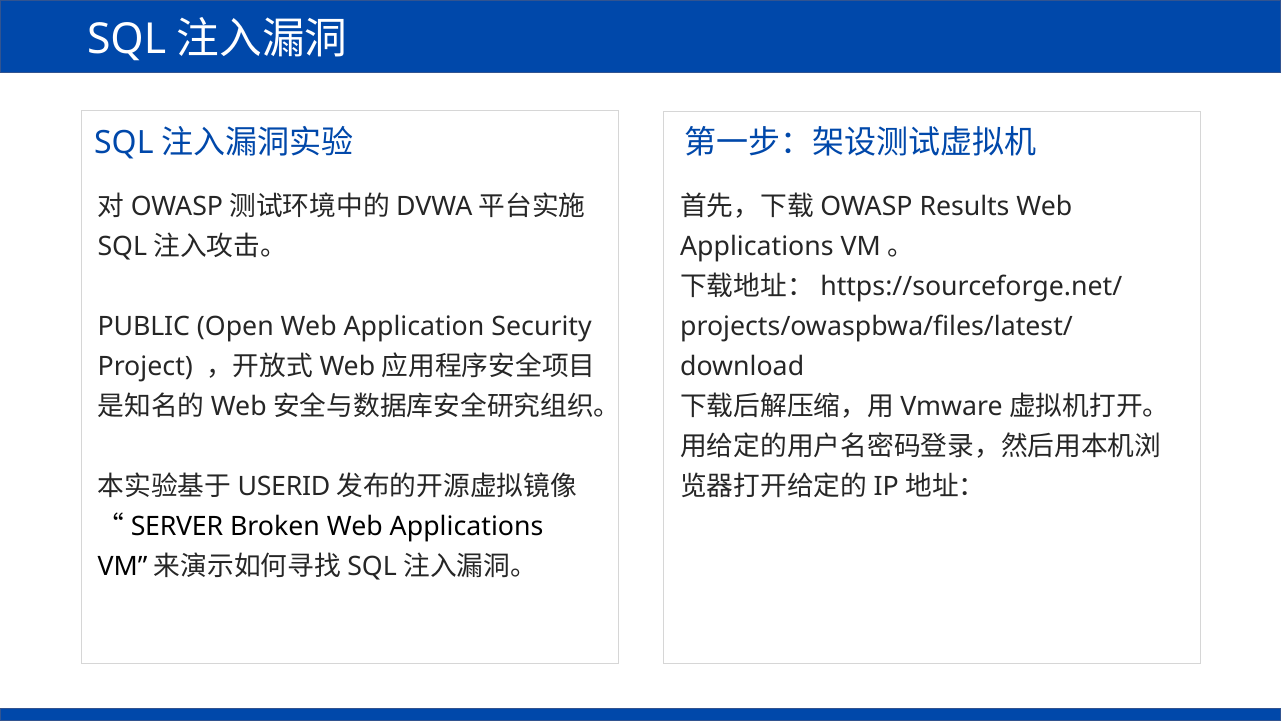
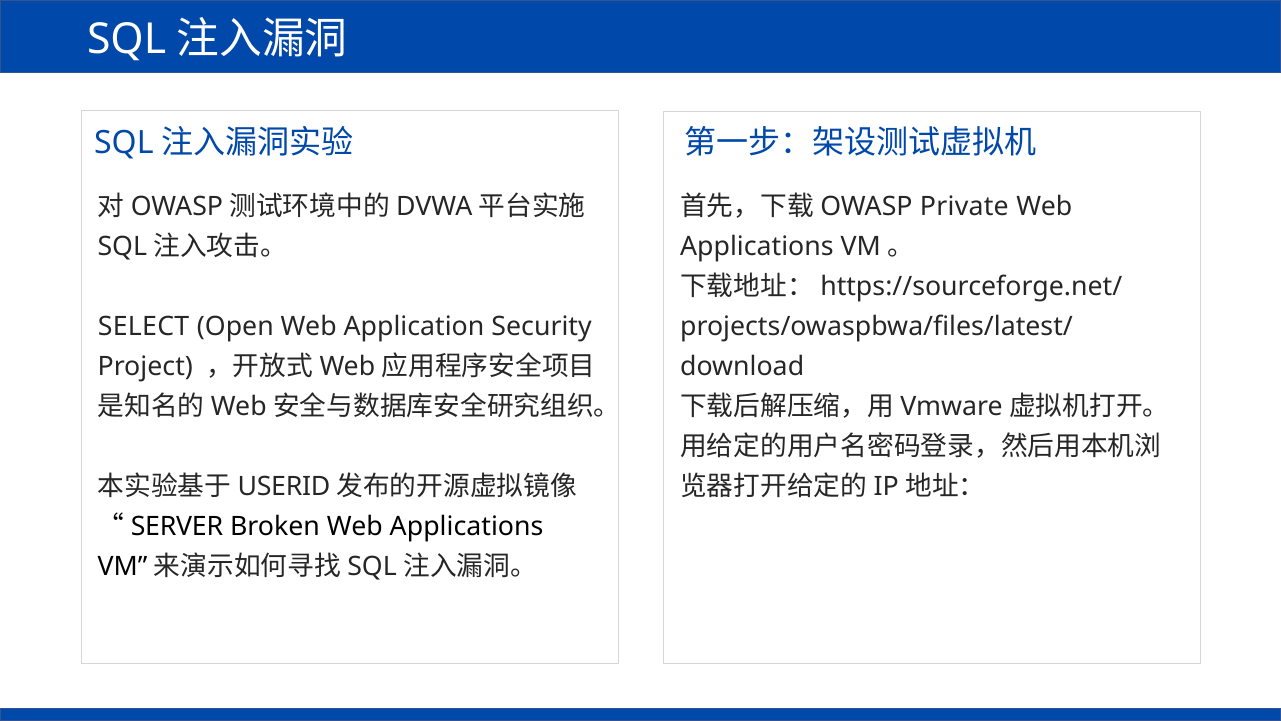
Results: Results -> Private (964, 207)
PUBLIC: PUBLIC -> SELECT (144, 327)
